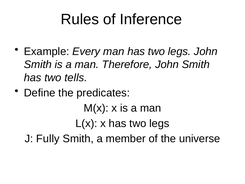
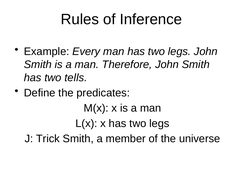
Fully: Fully -> Trick (48, 139)
